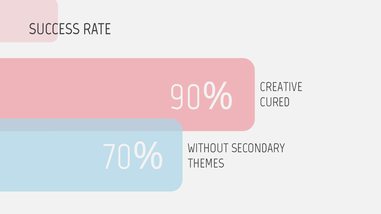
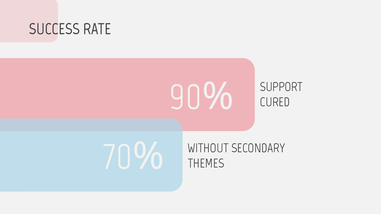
CREATIVE: CREATIVE -> SUPPORT (281, 87)
